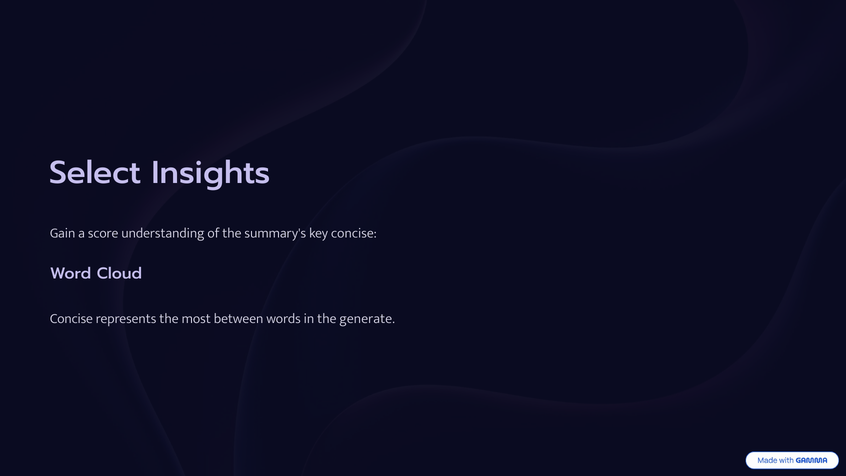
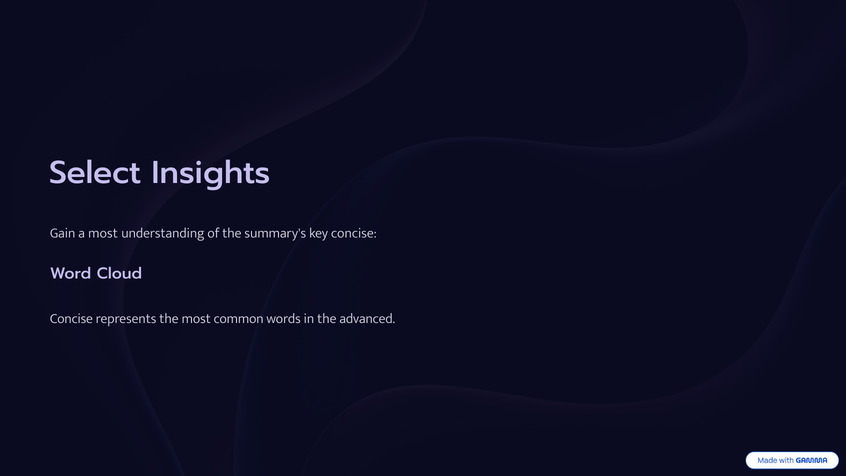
a score: score -> most (103, 233)
between: between -> common (239, 319)
generate: generate -> advanced (367, 319)
